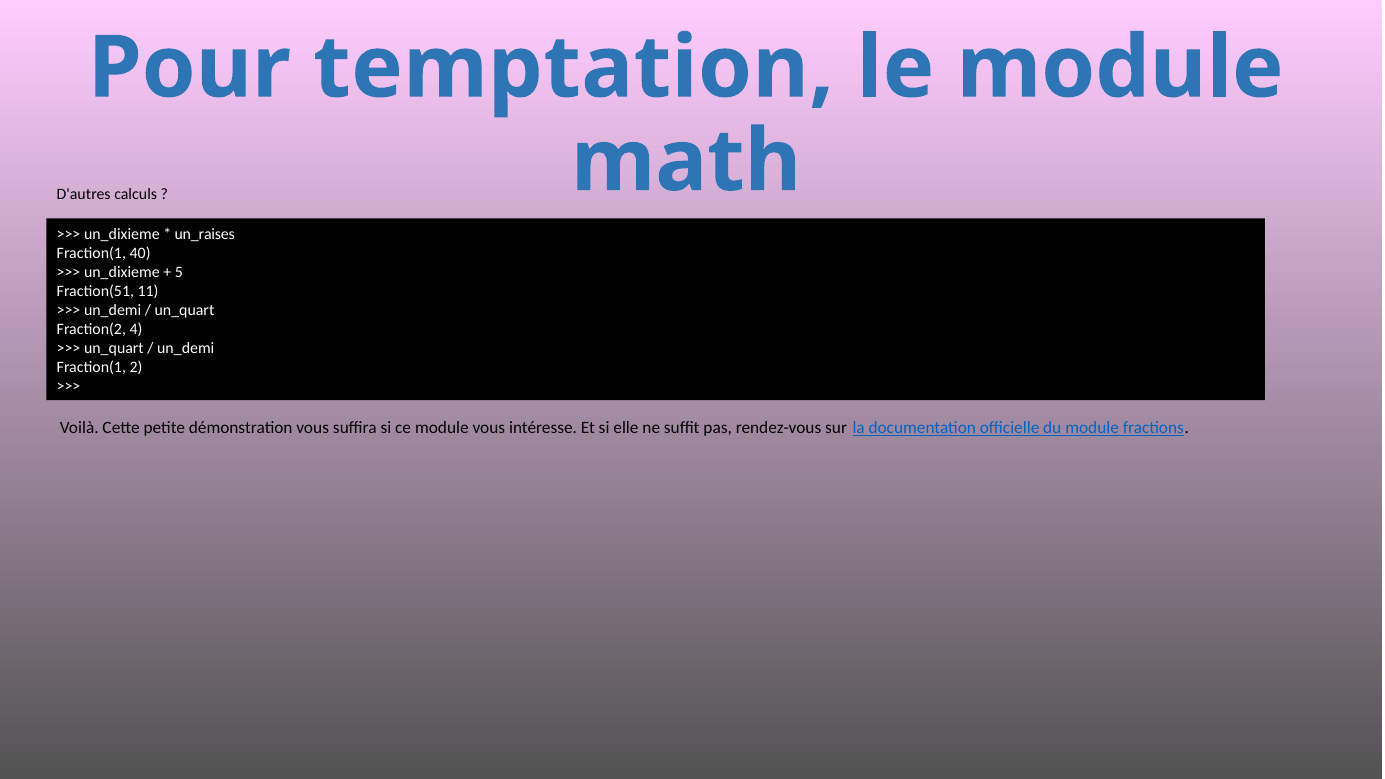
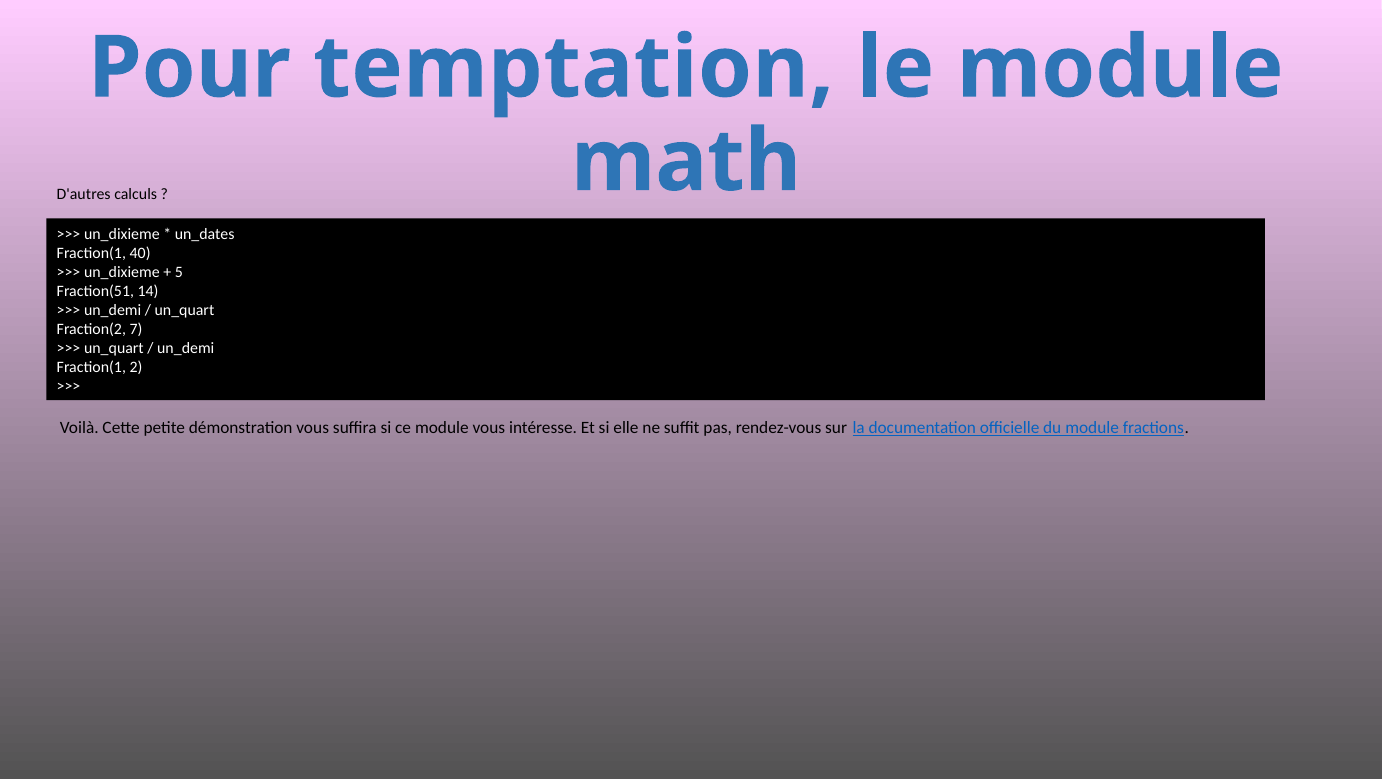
un_raises: un_raises -> un_dates (205, 234)
11: 11 -> 14 (148, 291)
4: 4 -> 7 (136, 329)
